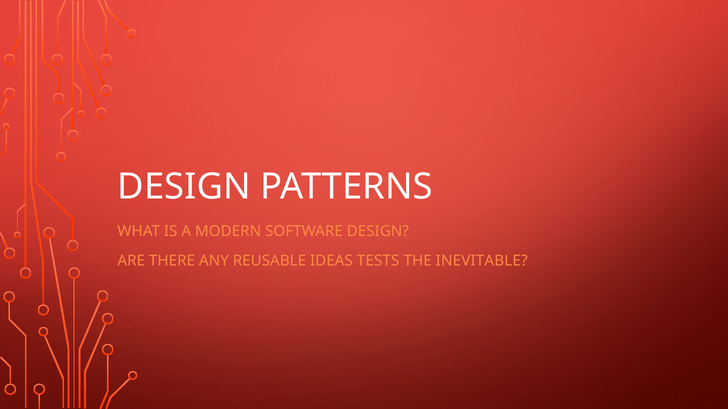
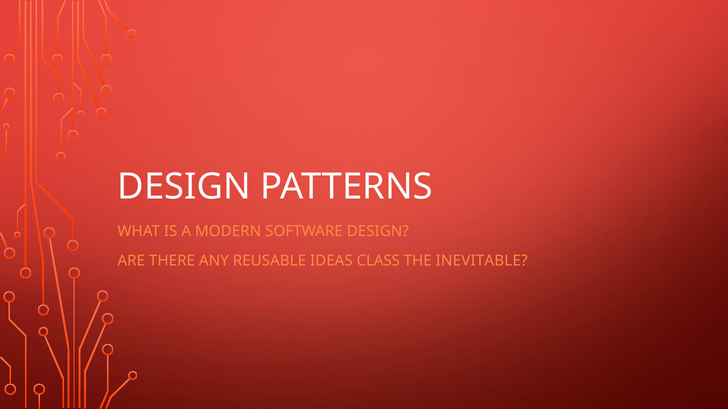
TESTS: TESTS -> CLASS (378, 261)
